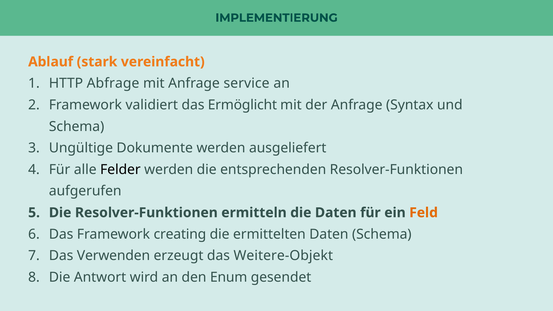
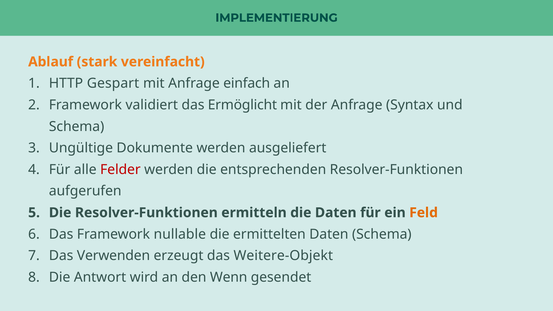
Abfrage: Abfrage -> Gespart (113, 83)
service: service -> einfach (247, 83)
Felder colour: black -> red (120, 170)
creating: creating -> nullable (180, 234)
Enum: Enum -> Wenn (229, 277)
